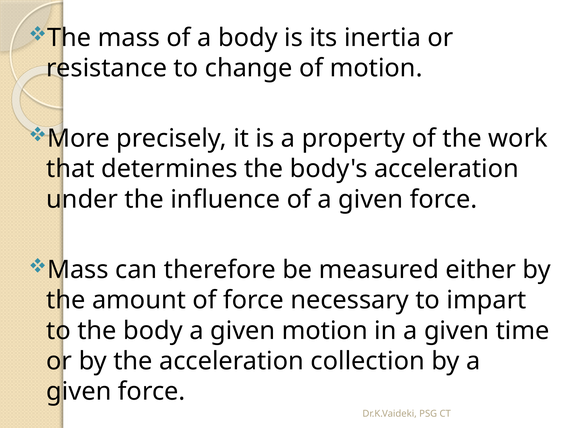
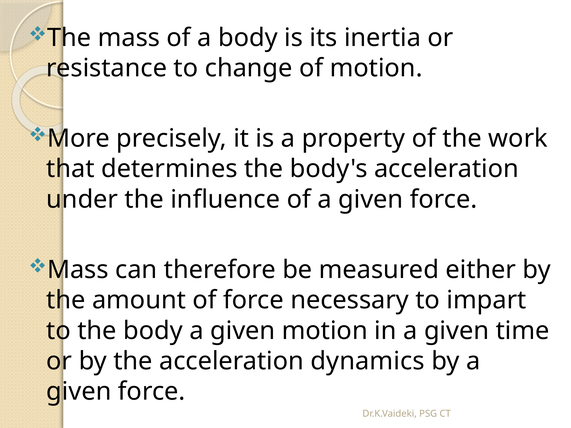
collection: collection -> dynamics (368, 361)
